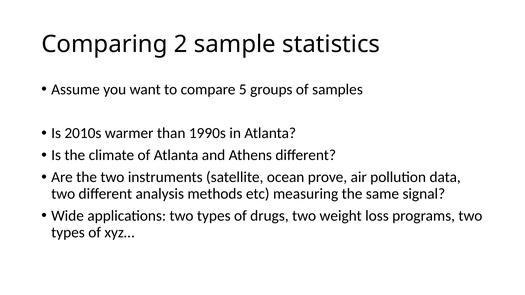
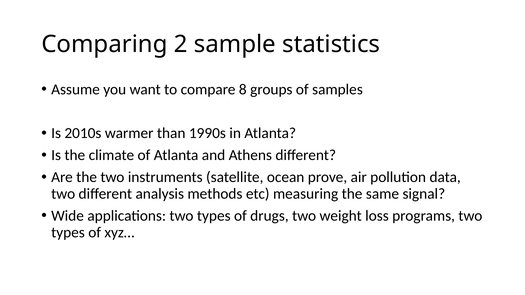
5: 5 -> 8 (243, 89)
